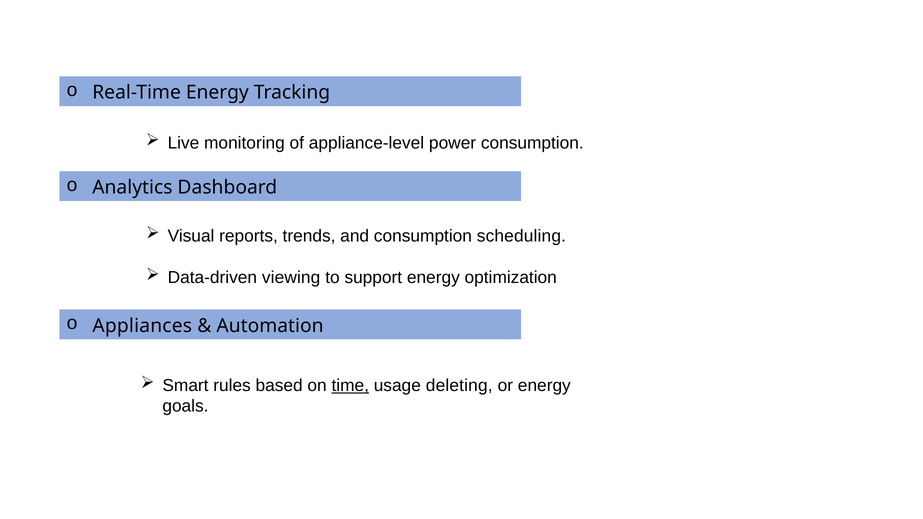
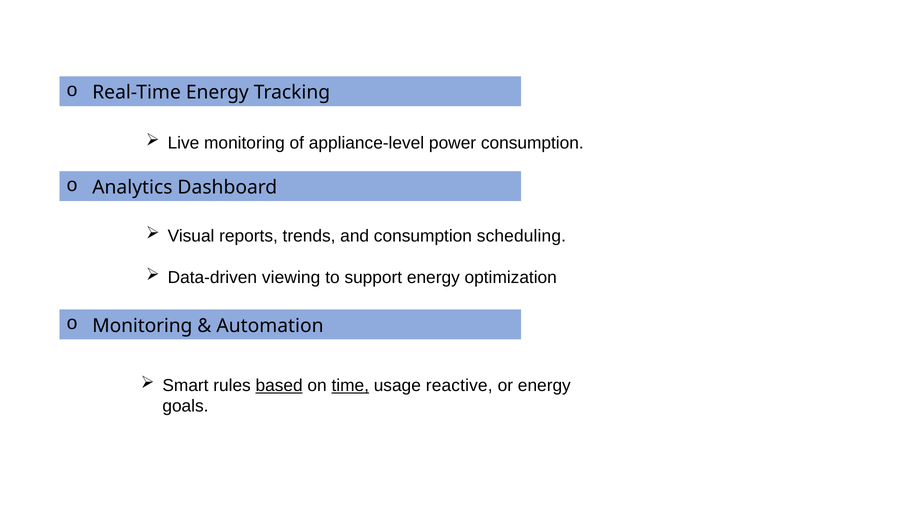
Appliances: Appliances -> Monitoring (142, 326)
based underline: none -> present (279, 386)
deleting: deleting -> reactive (459, 386)
